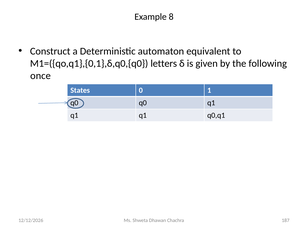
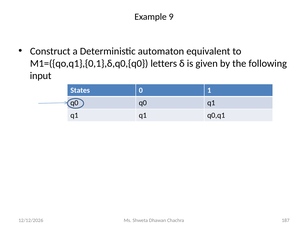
8: 8 -> 9 (171, 17)
once: once -> input (41, 76)
